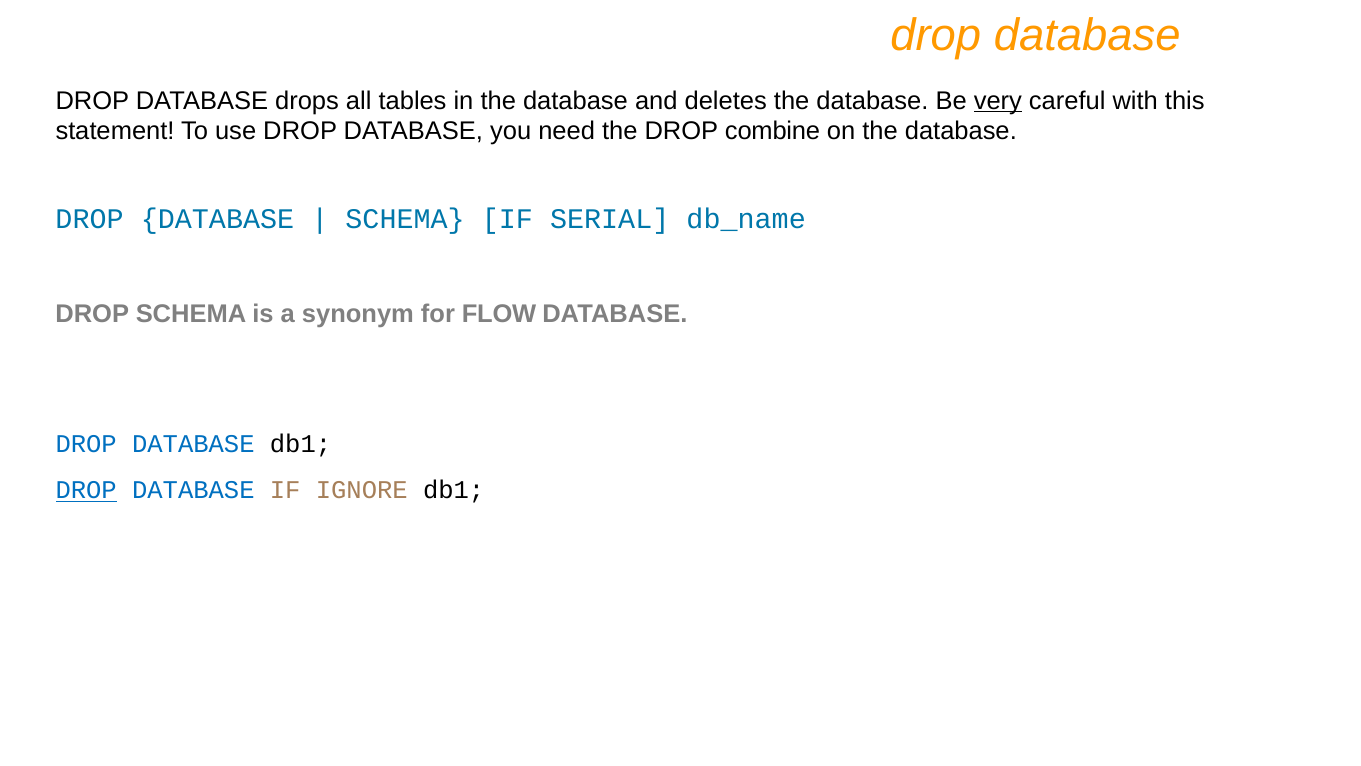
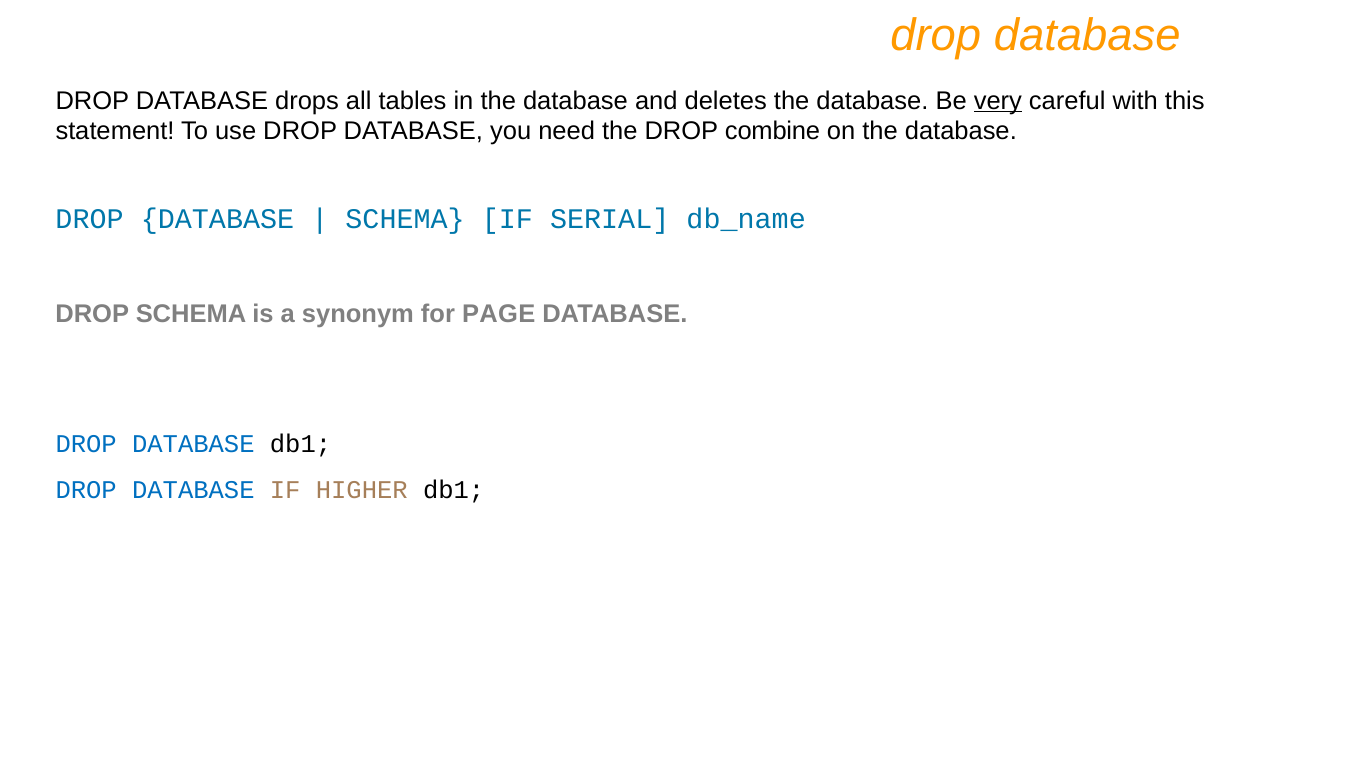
FLOW: FLOW -> PAGE (499, 314)
DROP underline: present -> none (86, 490)
IGNORE: IGNORE -> HIGHER (362, 490)
